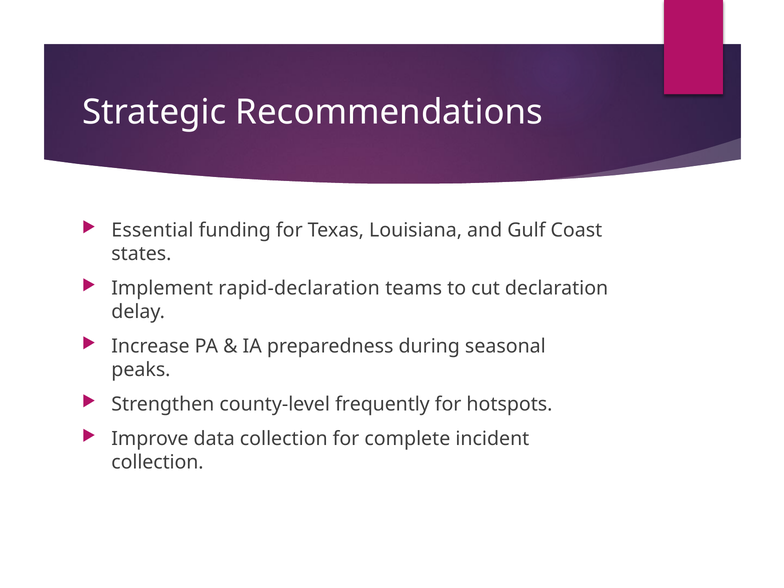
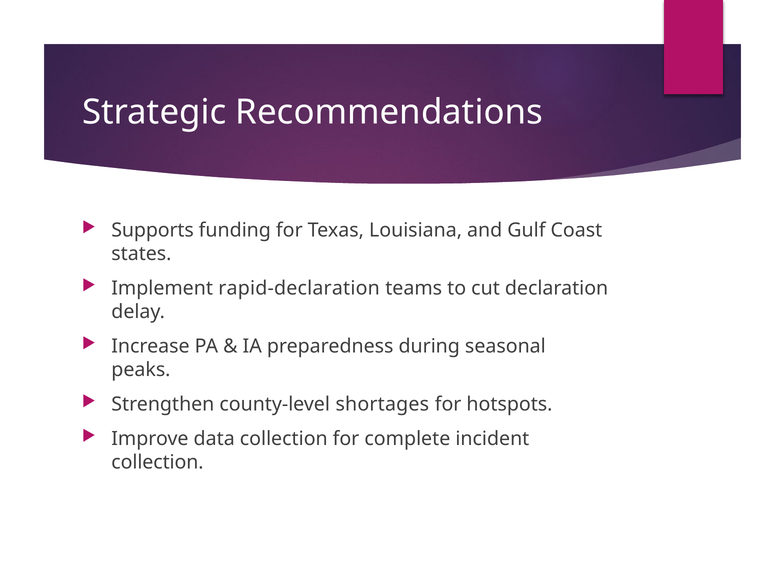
Essential: Essential -> Supports (153, 230)
frequently: frequently -> shortages (382, 404)
